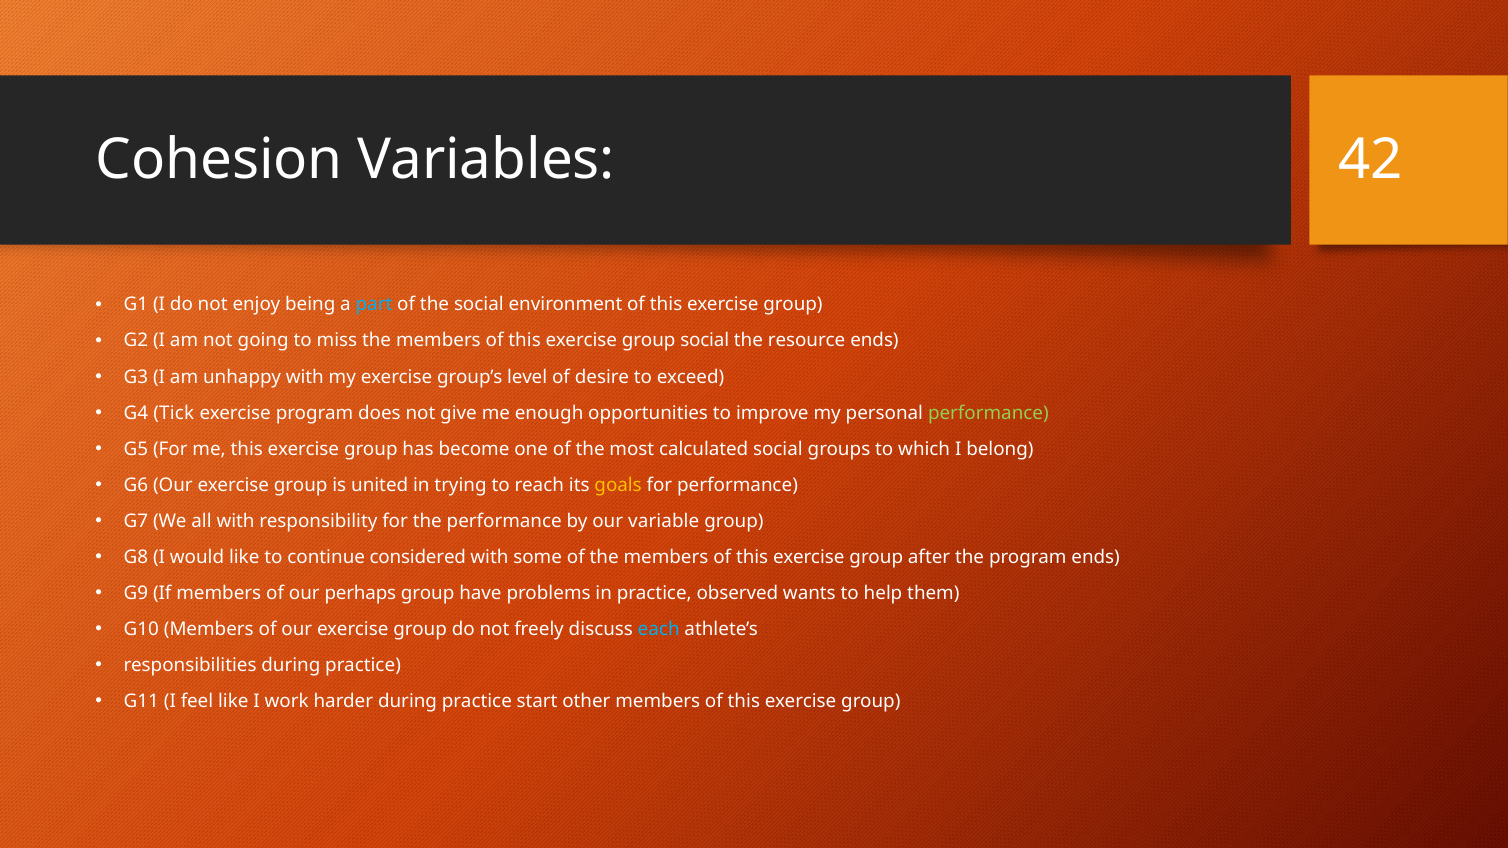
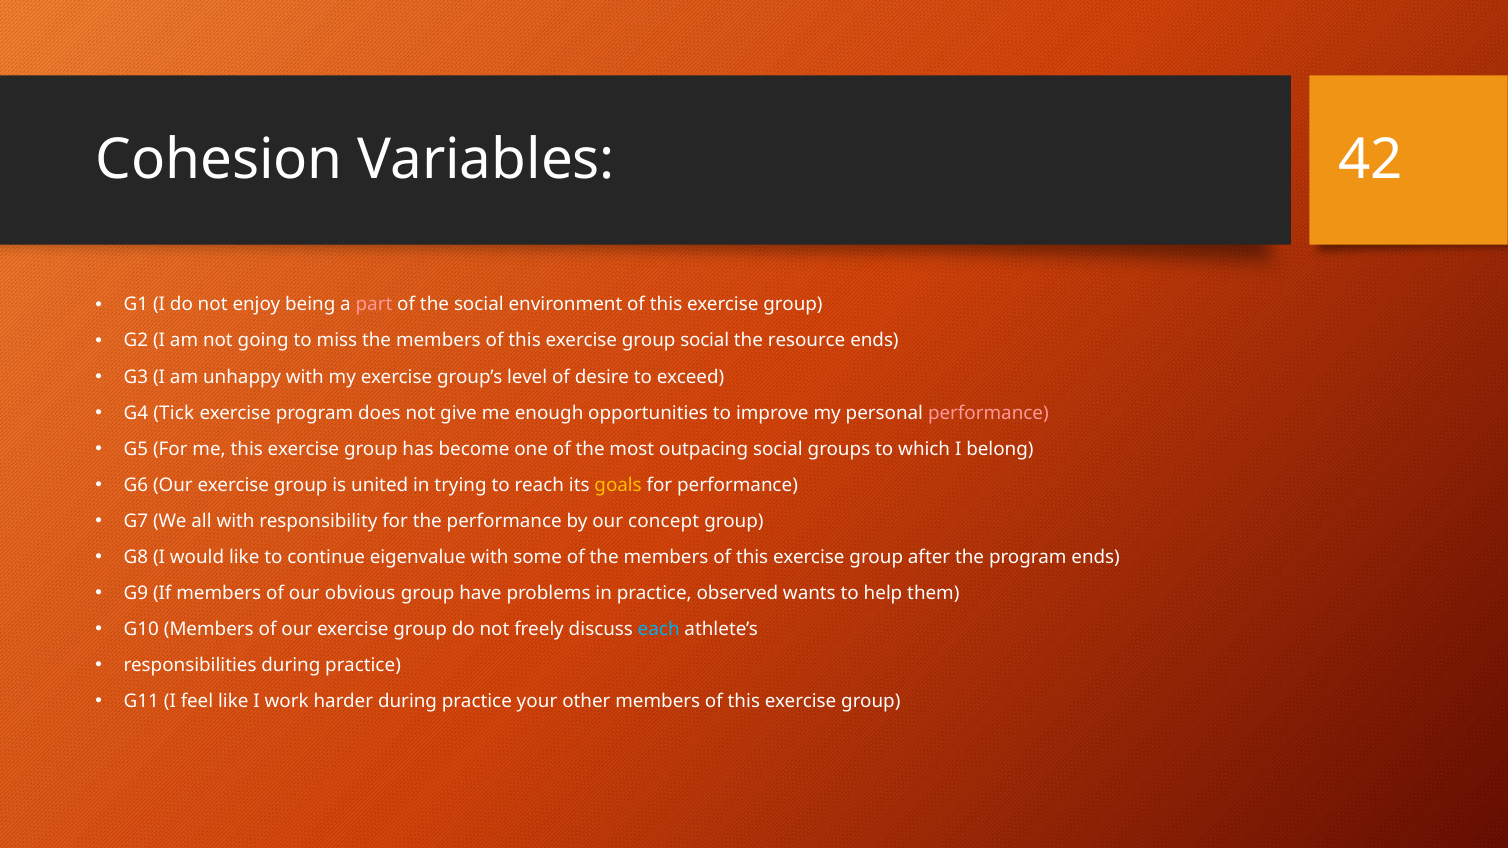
part colour: light blue -> pink (374, 305)
performance colour: light green -> pink (988, 413)
calculated: calculated -> outpacing (704, 449)
variable: variable -> concept (664, 521)
considered: considered -> eigenvalue (418, 557)
perhaps: perhaps -> obvious (360, 593)
start: start -> your (537, 701)
